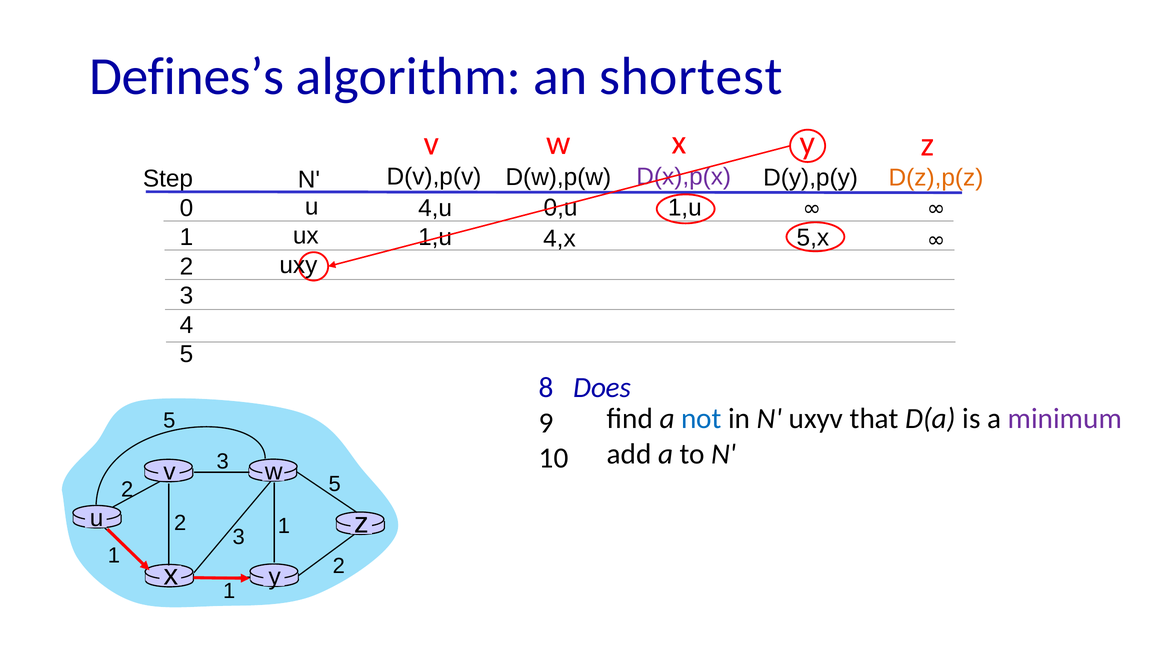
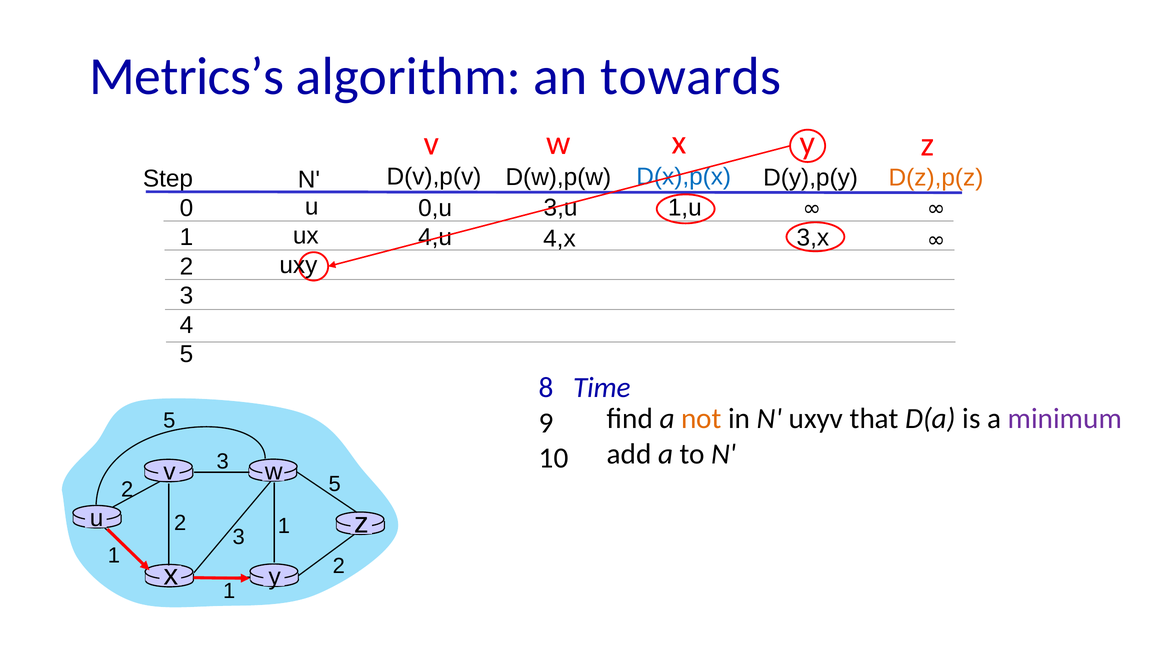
Defines’s: Defines’s -> Metrics’s (187, 77)
shortest: shortest -> towards (691, 77)
D(x),p(x colour: purple -> blue (684, 177)
0,u: 0,u -> 3,u (561, 208)
4,u: 4,u -> 0,u (435, 208)
1,u: 1,u -> 4,u (435, 237)
5,x: 5,x -> 3,x (813, 238)
Does: Does -> Time (602, 388)
not colour: blue -> orange (701, 419)
